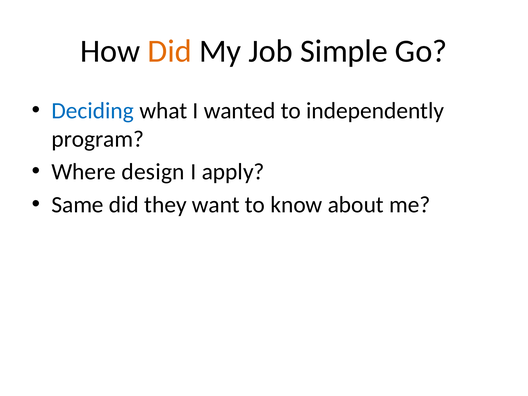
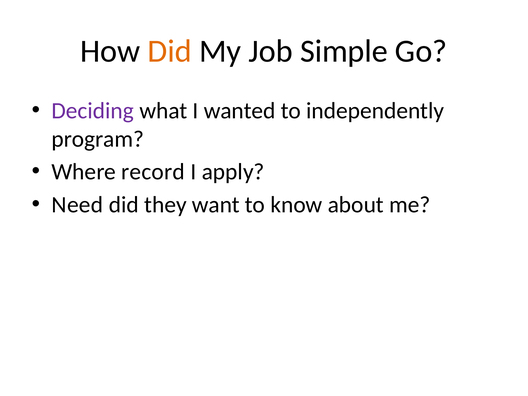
Deciding colour: blue -> purple (93, 111)
design: design -> record (153, 172)
Same: Same -> Need (77, 205)
